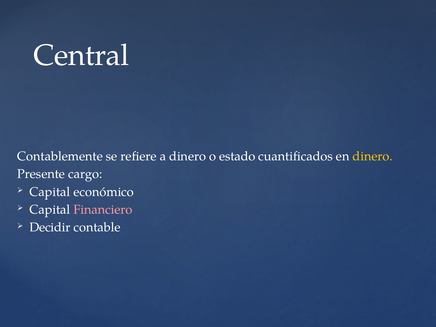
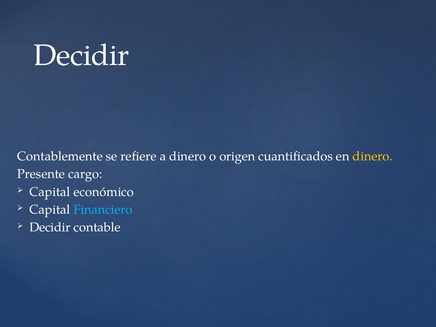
Central: Central -> Decidir (81, 55)
estado: estado -> origen (237, 156)
Financiero colour: pink -> light blue (103, 210)
